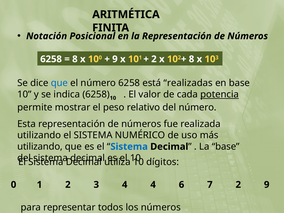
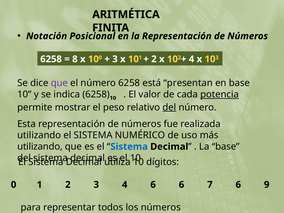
9: 9 -> 3 (115, 59)
8: 8 -> 4 (192, 59)
que colour: blue -> purple (59, 83)
realizadas: realizadas -> presentan (188, 83)
del underline: none -> present (169, 107)
4 4: 4 -> 6 (153, 185)
7 2: 2 -> 6 (238, 185)
